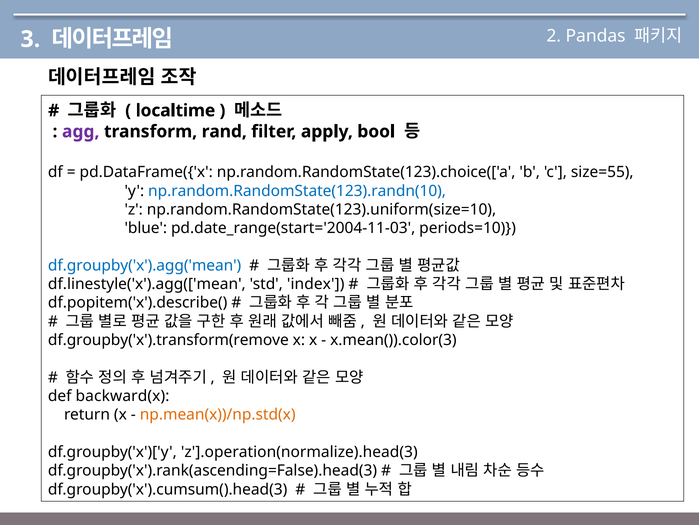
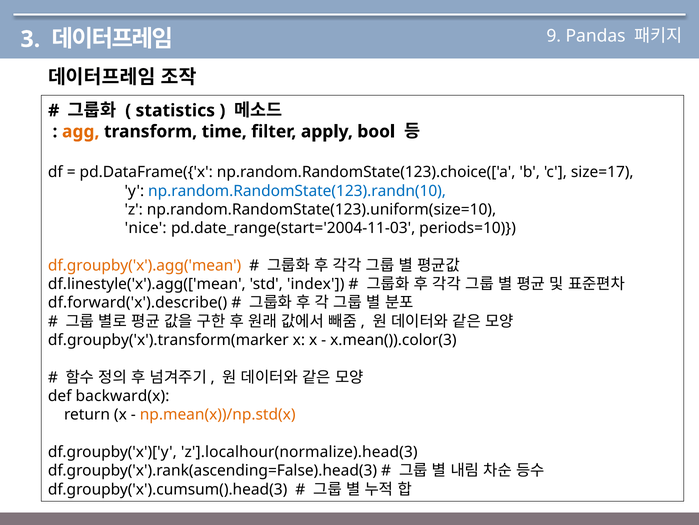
2: 2 -> 9 (554, 36)
localtime: localtime -> statistics (175, 110)
agg colour: purple -> orange (81, 131)
rand: rand -> time (224, 131)
size=55: size=55 -> size=17 (602, 172)
blue: blue -> nice (146, 228)
df.groupby('x').agg('mean colour: blue -> orange (145, 265)
df.popitem('x').describe(: df.popitem('x').describe( -> df.forward('x').describe( (138, 302)
df.groupby('x').transform(remove: df.groupby('x').transform(remove -> df.groupby('x').transform(marker (168, 340)
z'].operation(normalize).head(3: z'].operation(normalize).head(3 -> z'].localhour(normalize).head(3 (299, 451)
